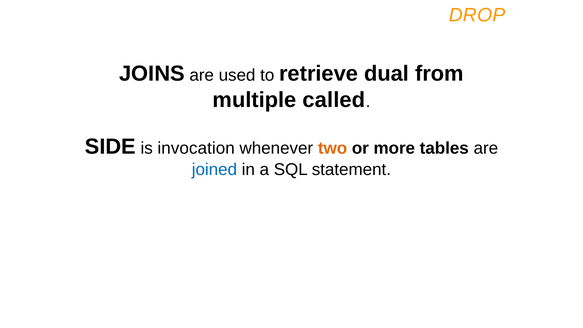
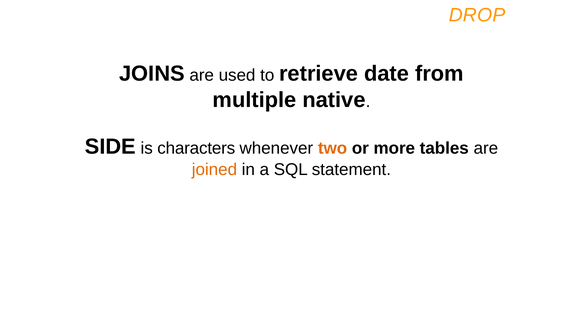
dual: dual -> date (387, 74)
called: called -> native (334, 100)
invocation: invocation -> characters (196, 148)
joined colour: blue -> orange (214, 170)
